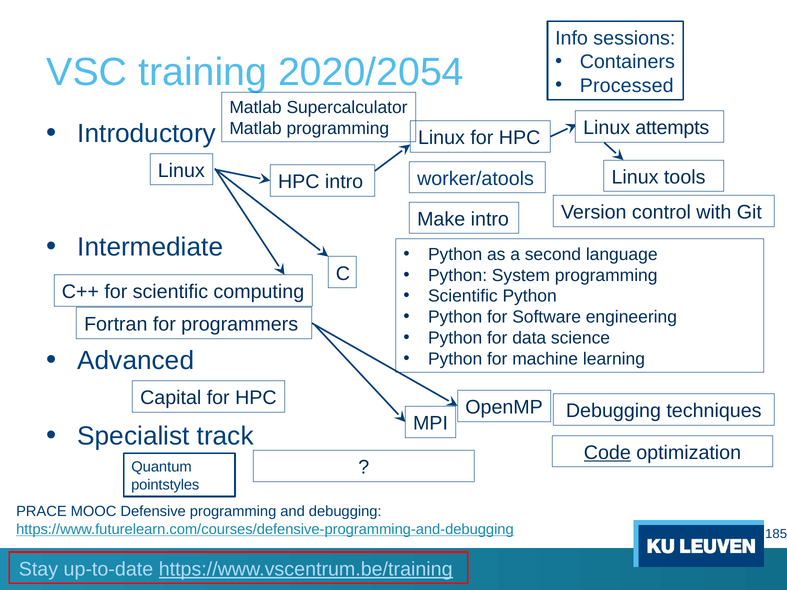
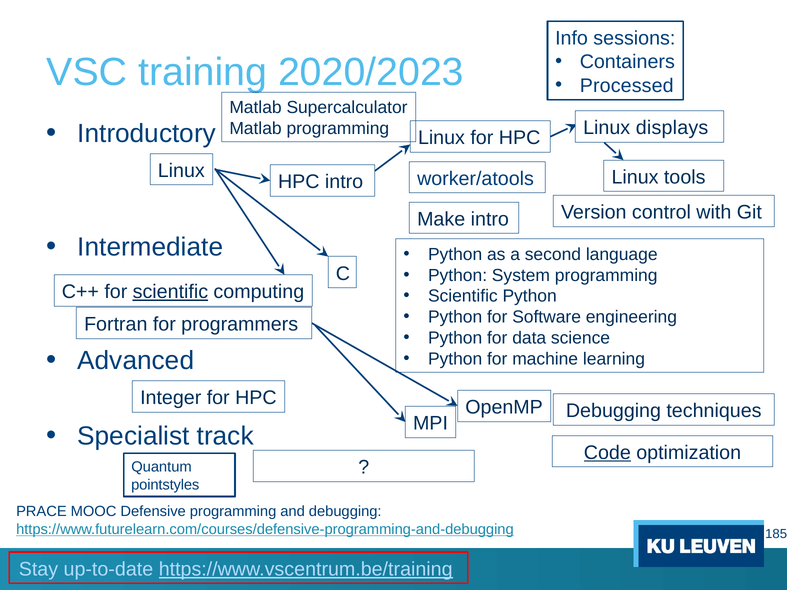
2020/2054: 2020/2054 -> 2020/2023 (371, 72)
attempts: attempts -> displays (672, 128)
scientific underline: none -> present (170, 292)
Capital: Capital -> Integer (171, 398)
